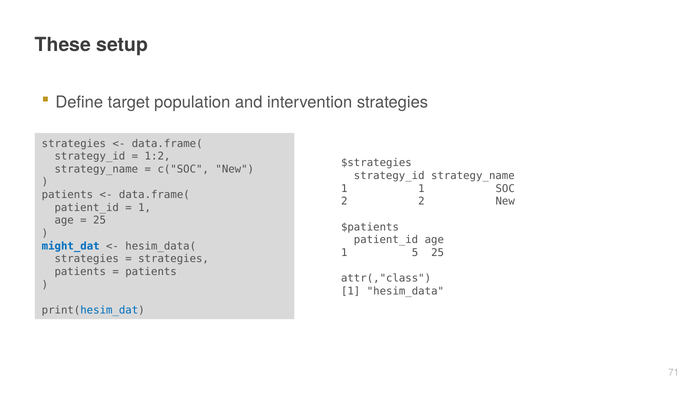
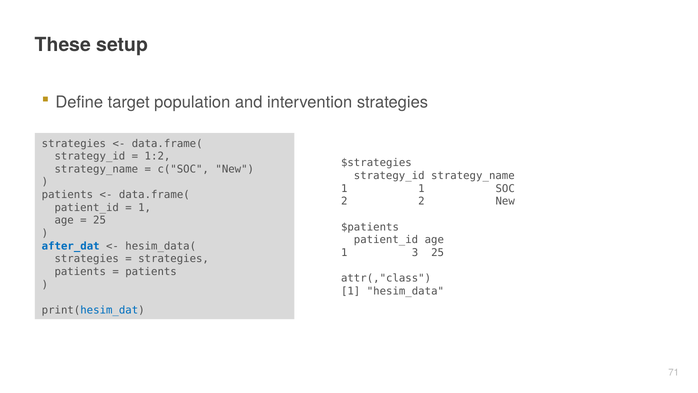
might_dat: might_dat -> after_dat (71, 246)
5: 5 -> 3 (415, 252)
